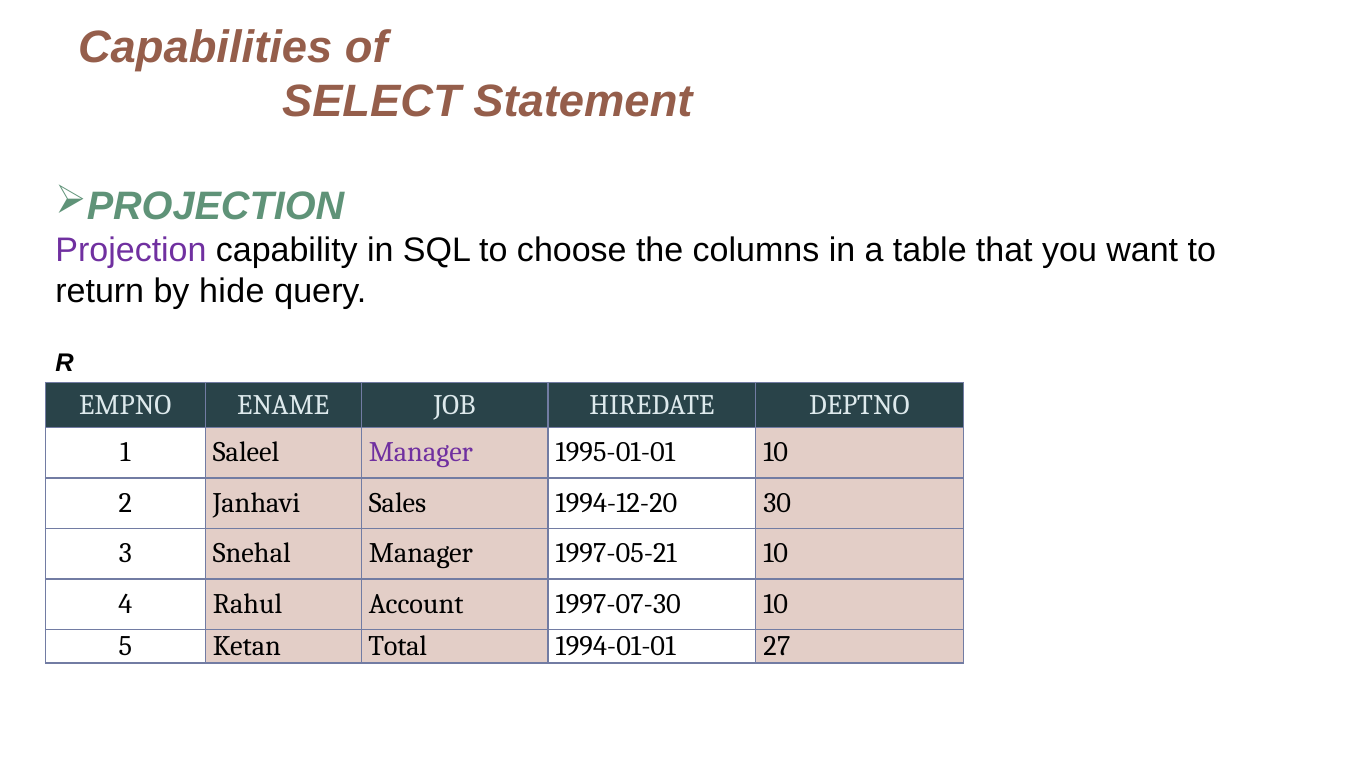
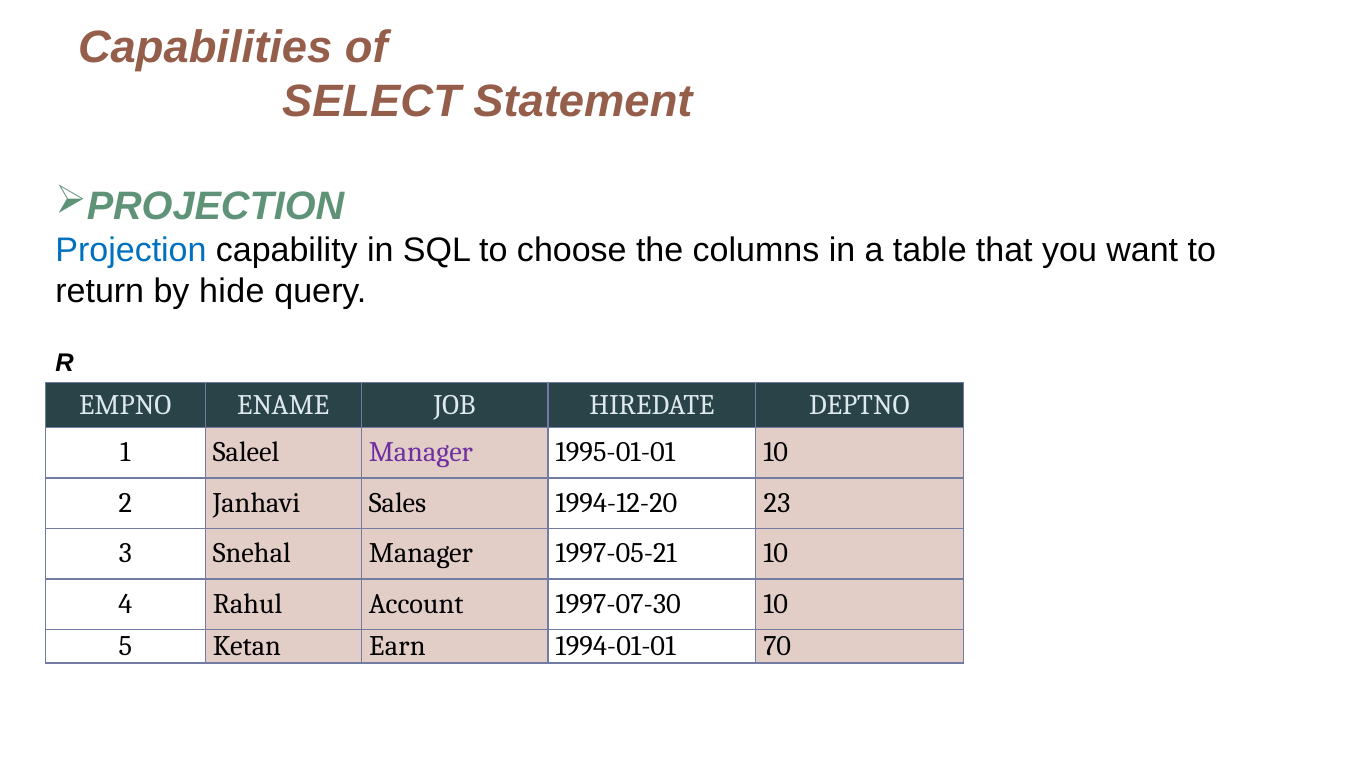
Projection colour: purple -> blue (131, 251)
30: 30 -> 23 (777, 503)
Total: Total -> Earn (397, 646)
27: 27 -> 70 (777, 646)
